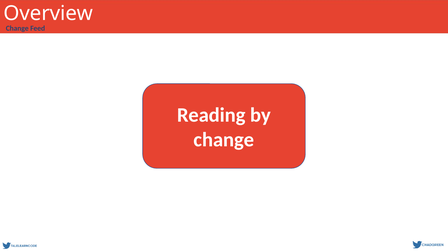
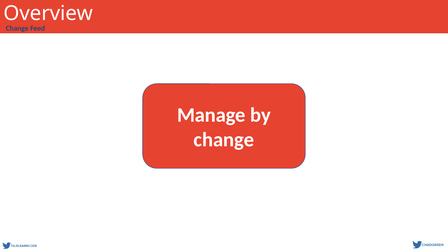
Reading: Reading -> Manage (211, 115)
